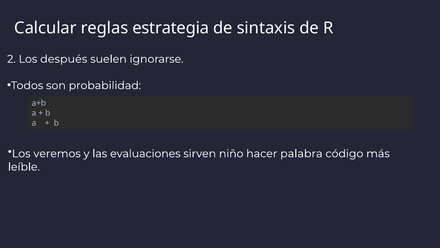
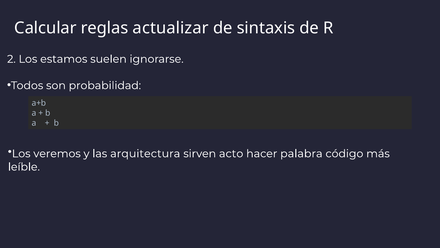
estrategia: estrategia -> actualizar (171, 28)
después: después -> estamos (64, 59)
evaluaciones: evaluaciones -> arquitectura (145, 153)
niño: niño -> acto (231, 153)
